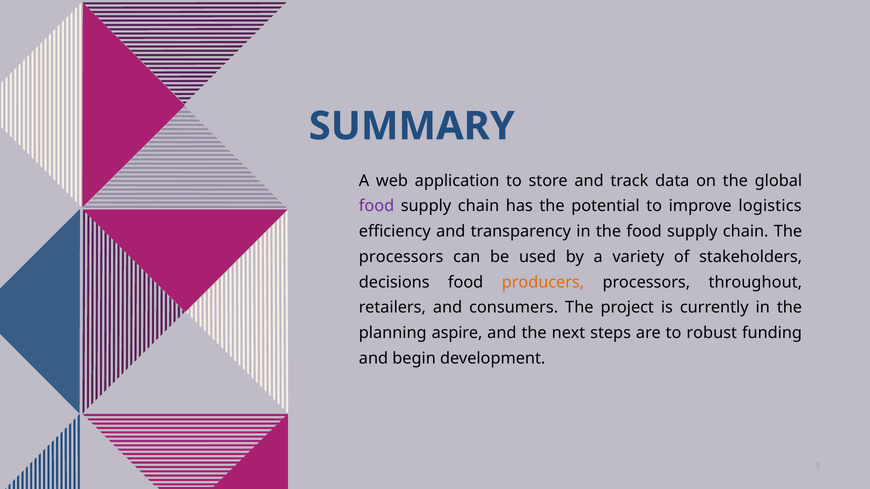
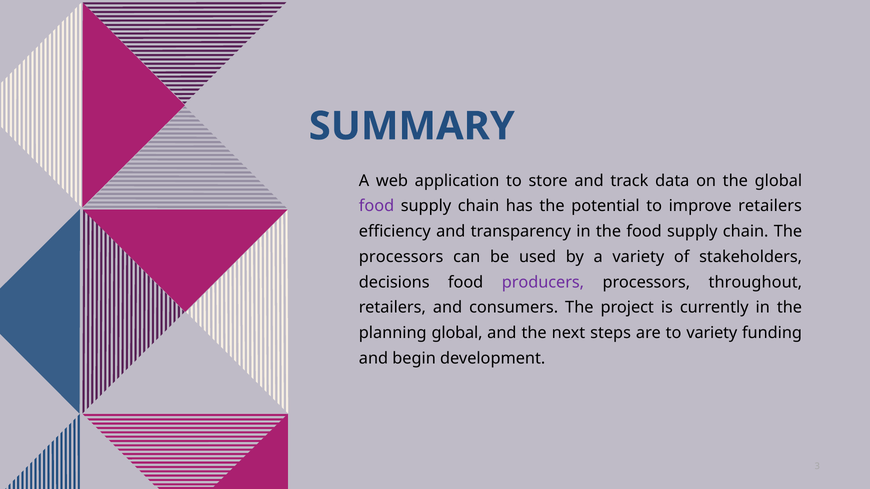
improve logistics: logistics -> retailers (770, 206)
producers colour: orange -> purple (543, 282)
planning aspire: aspire -> global (457, 333)
to robust: robust -> variety (712, 333)
